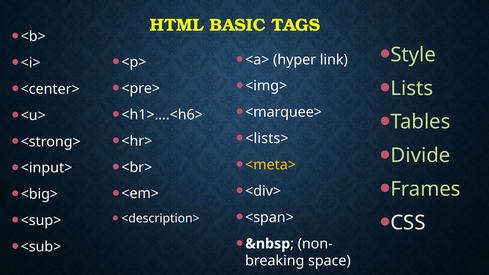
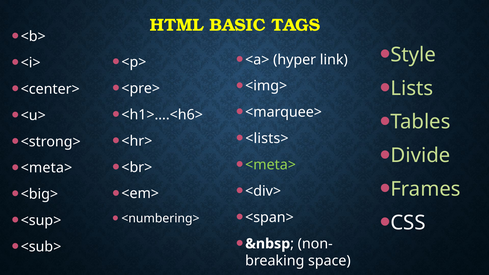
<meta> colour: yellow -> light green (271, 165)
<input>: <input> -> <meta> (46, 168)
<description>: <description> -> <numbering> (160, 219)
